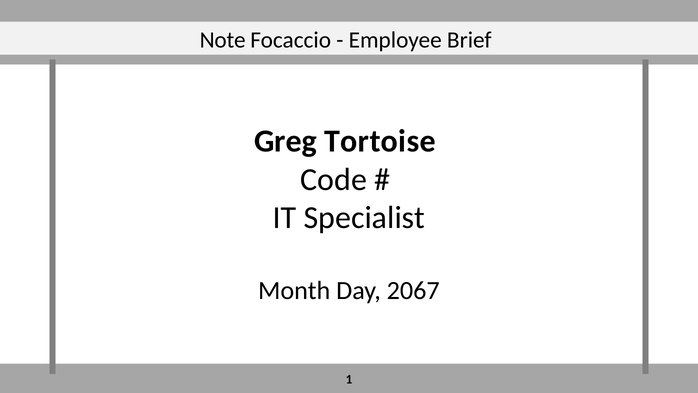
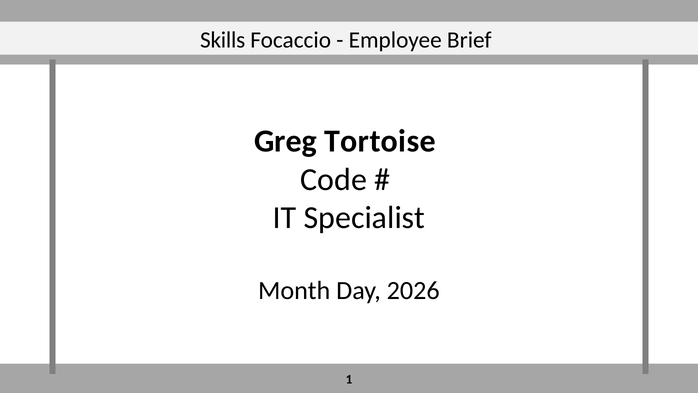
Note: Note -> Skills (223, 40)
2067: 2067 -> 2026 (413, 291)
